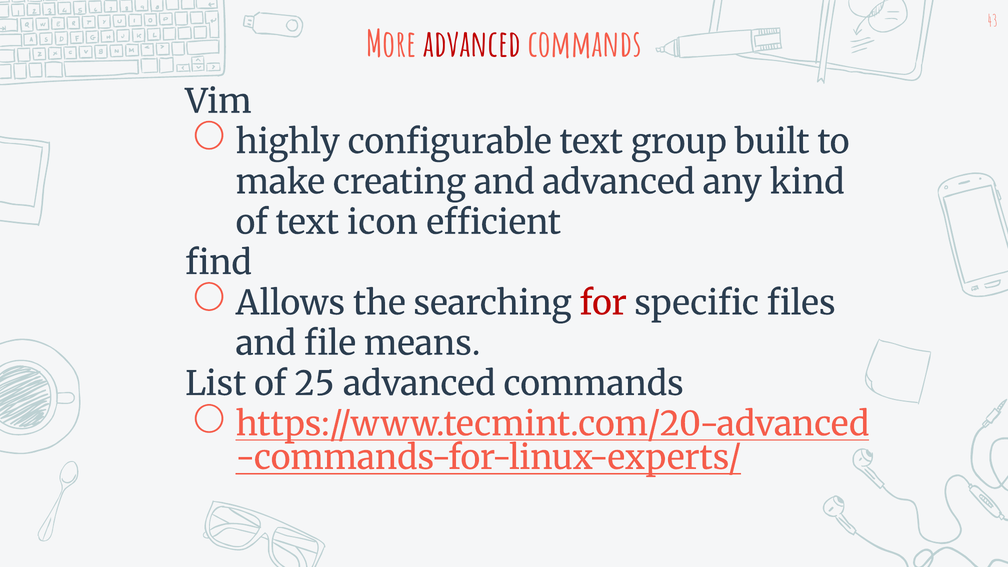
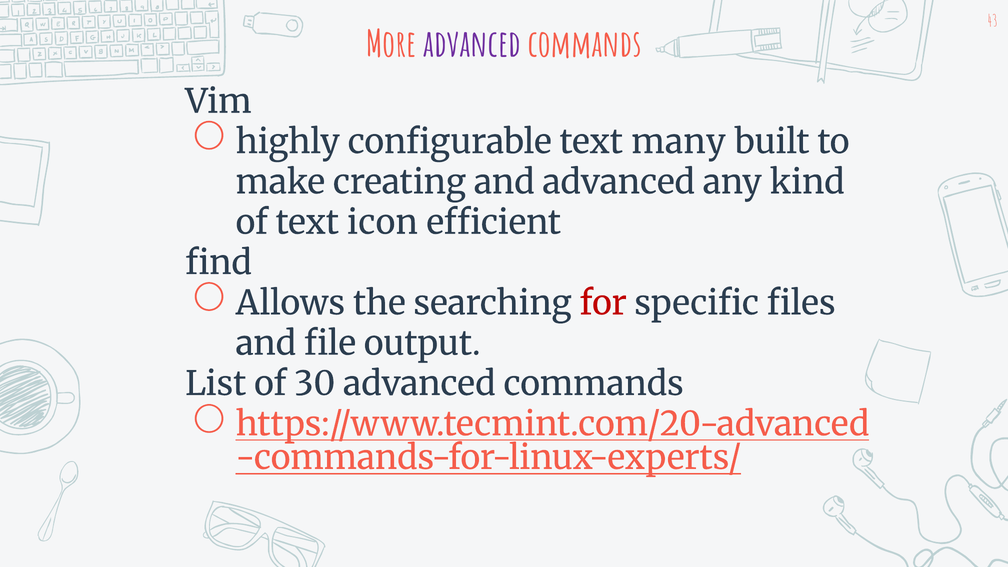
advanced colour: red -> purple (472, 45)
group: group -> many (679, 142)
means: means -> output (422, 344)
25: 25 -> 30 (315, 384)
